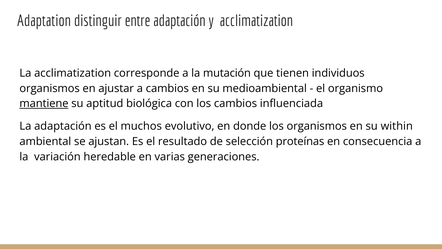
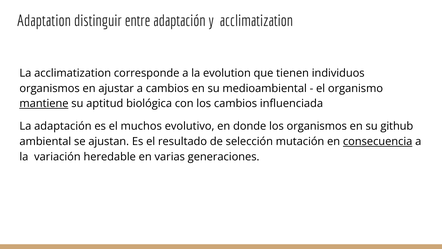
mutación: mutación -> evolution (227, 73)
within: within -> github (397, 126)
proteínas: proteínas -> mutación (300, 141)
consecuencia underline: none -> present (378, 141)
